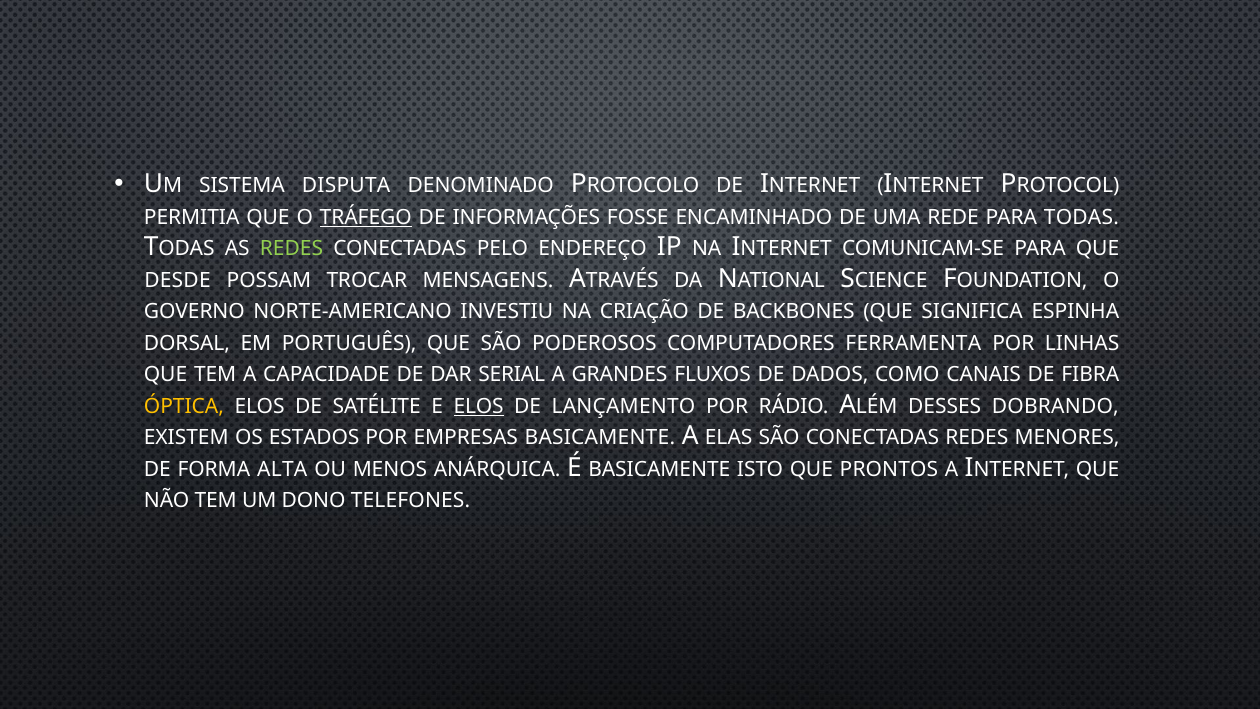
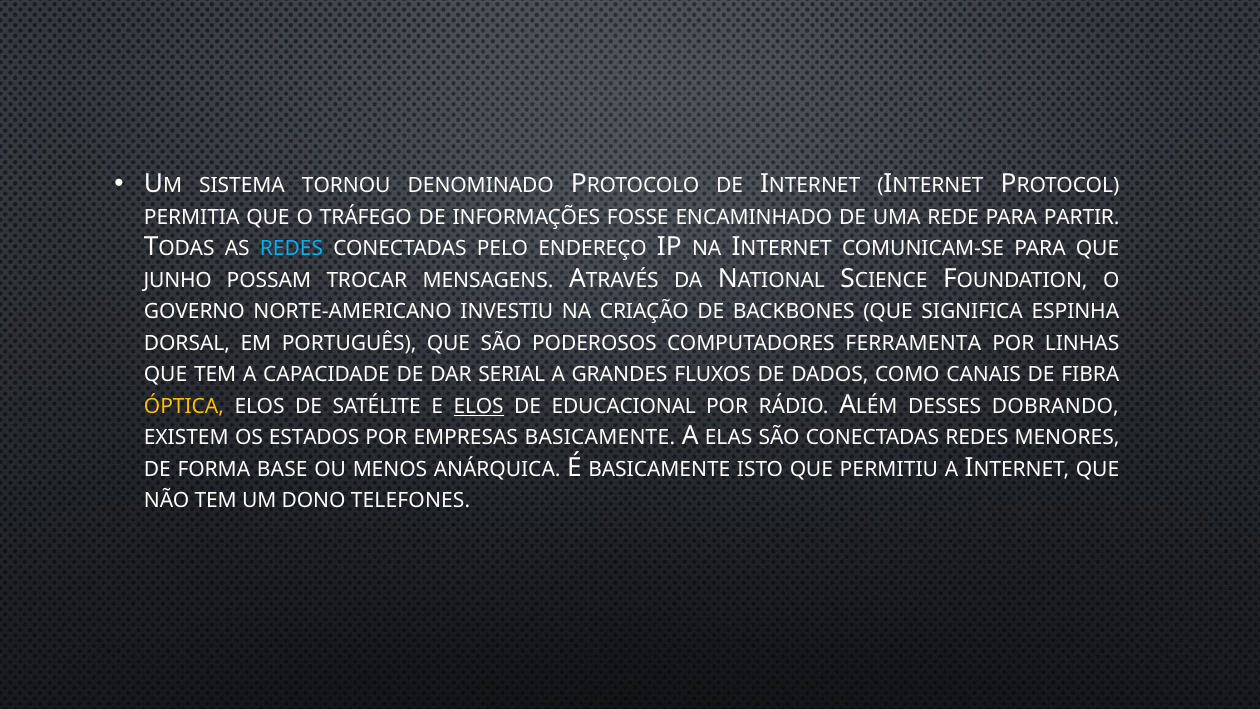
DISPUTA: DISPUTA -> TORNOU (346, 186)
TRÁFEGO underline: present -> none (366, 217)
TODAS: TODAS -> PARTIR (1082, 217)
REDES colour: light green -> light blue (292, 249)
DESDE: DESDE -> JUNHO (178, 280)
LANÇAMENTO: LANÇAMENTO -> EDUCACIONAL (624, 406)
ALTA: ALTA -> BASE (282, 469)
PRONTOS: PRONTOS -> PERMITIU (889, 469)
